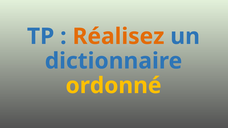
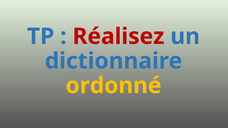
Réalisez colour: orange -> red (118, 37)
